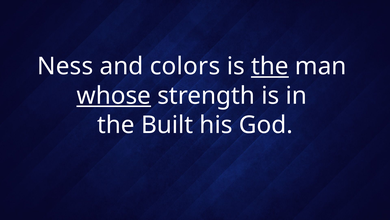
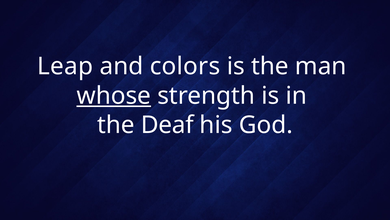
Ness: Ness -> Leap (65, 66)
the underline: present -> none (270, 66)
Built: Built -> Deaf (167, 125)
